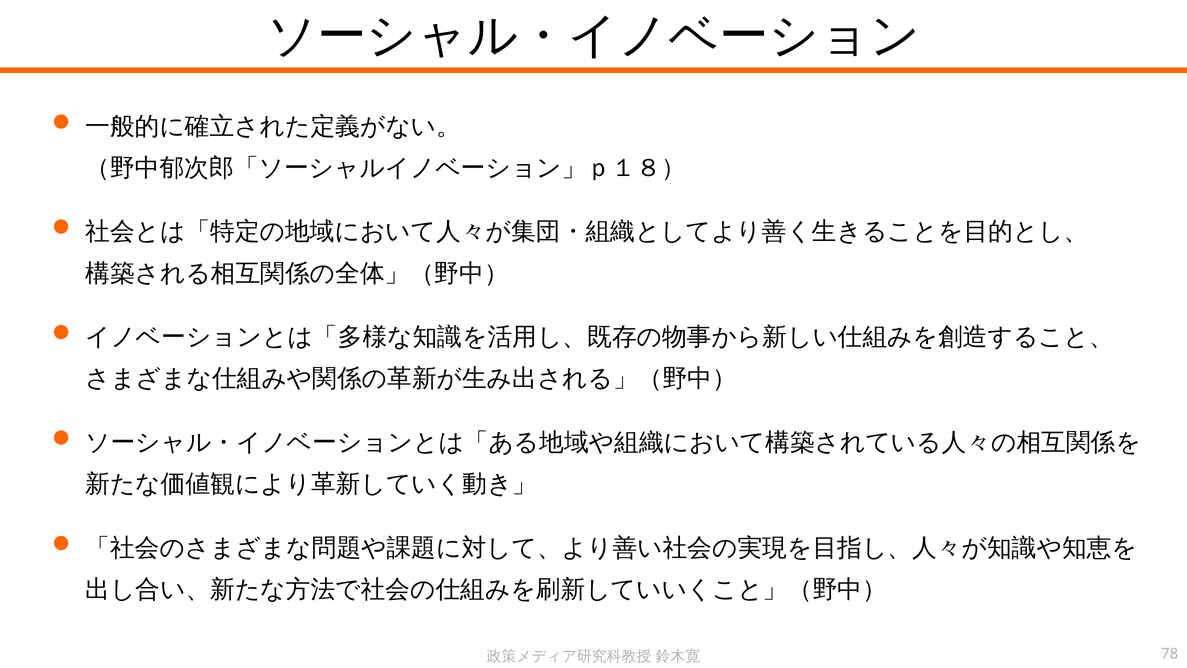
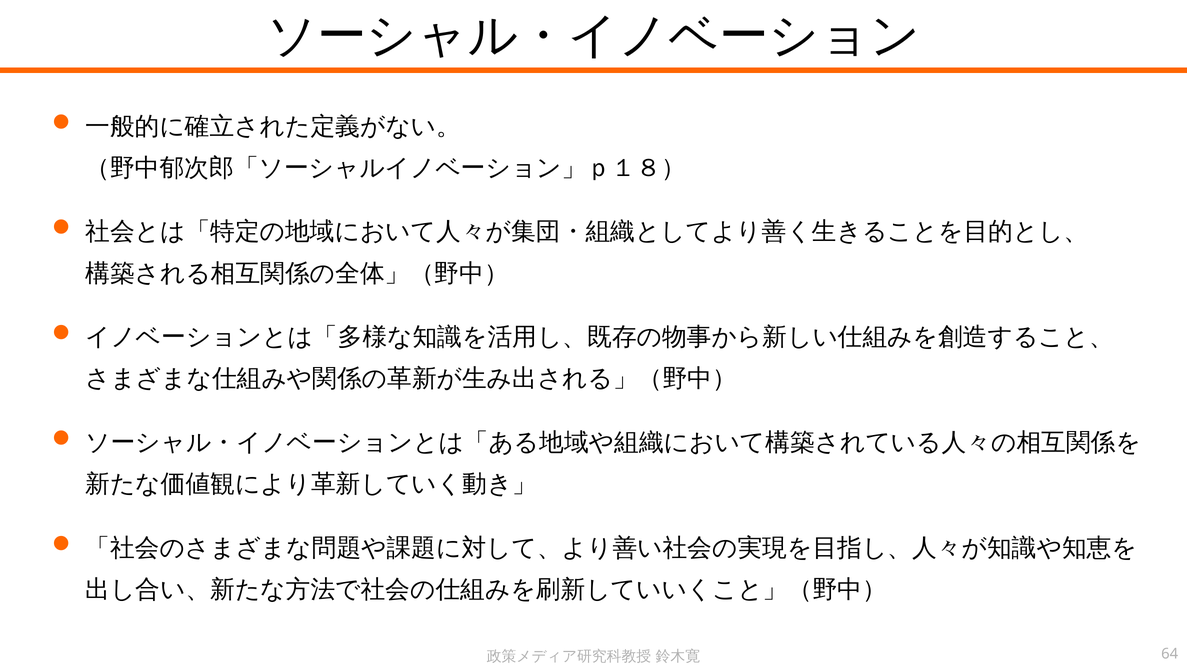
78: 78 -> 64 (1170, 654)
